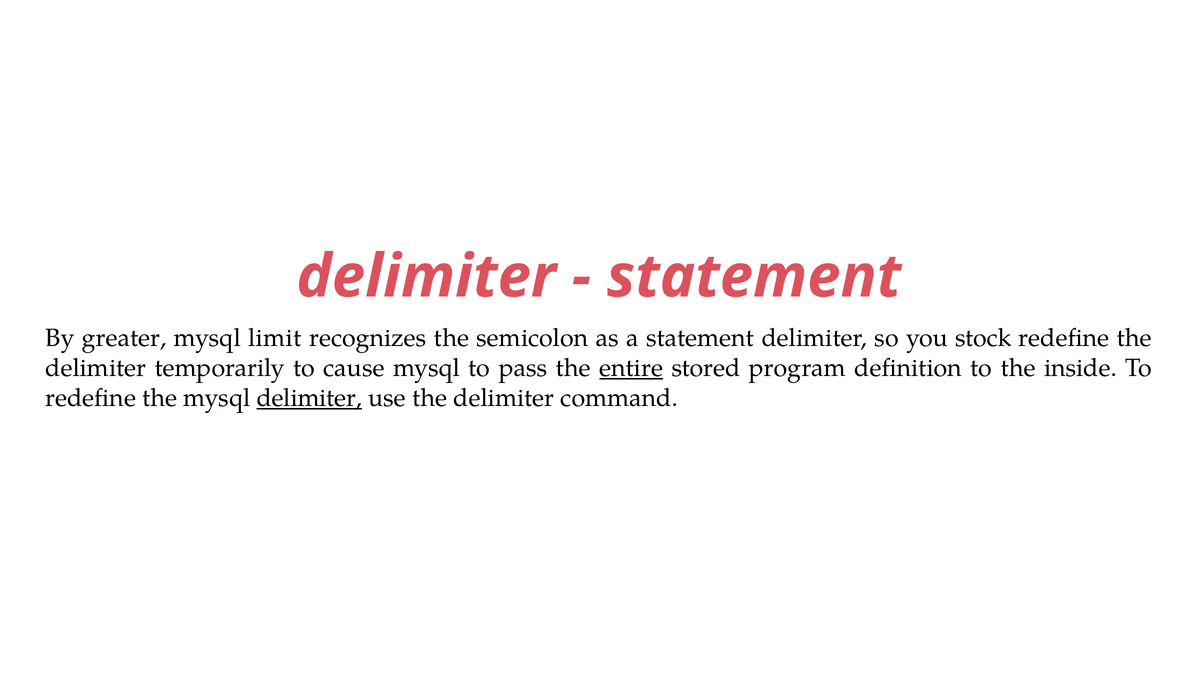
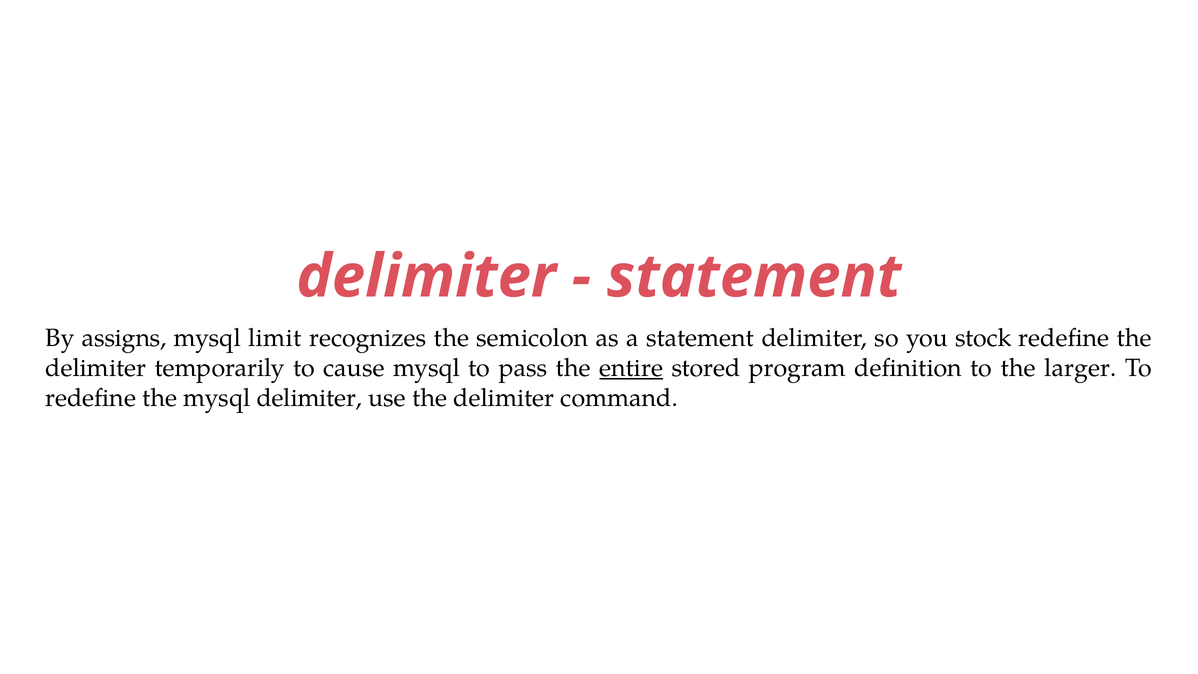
greater: greater -> assigns (124, 338)
inside: inside -> larger (1080, 368)
delimiter underline: present -> none (309, 398)
